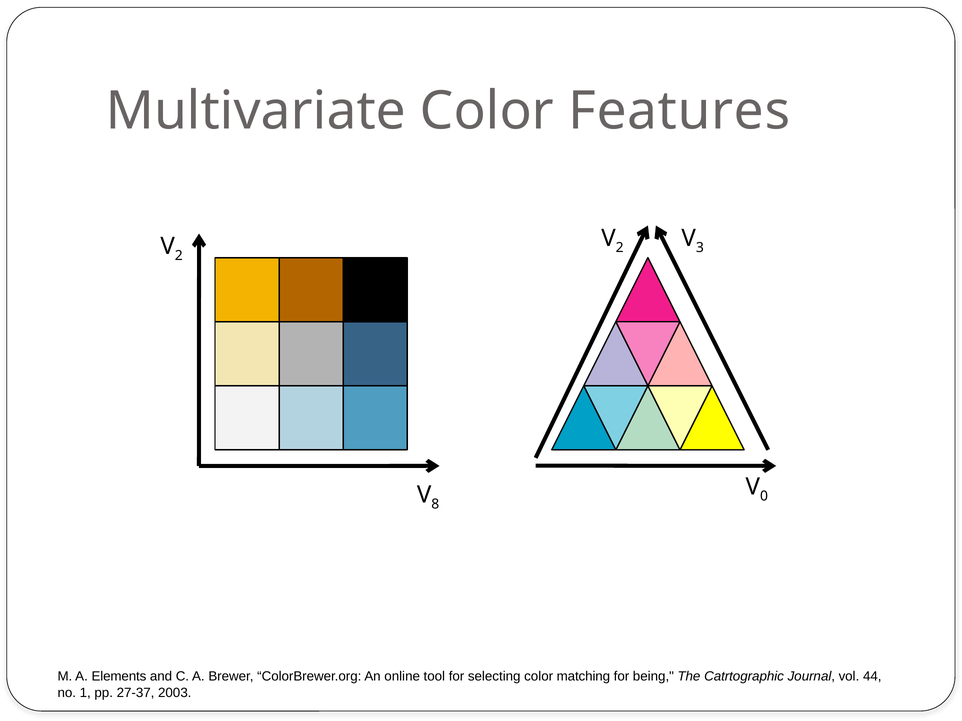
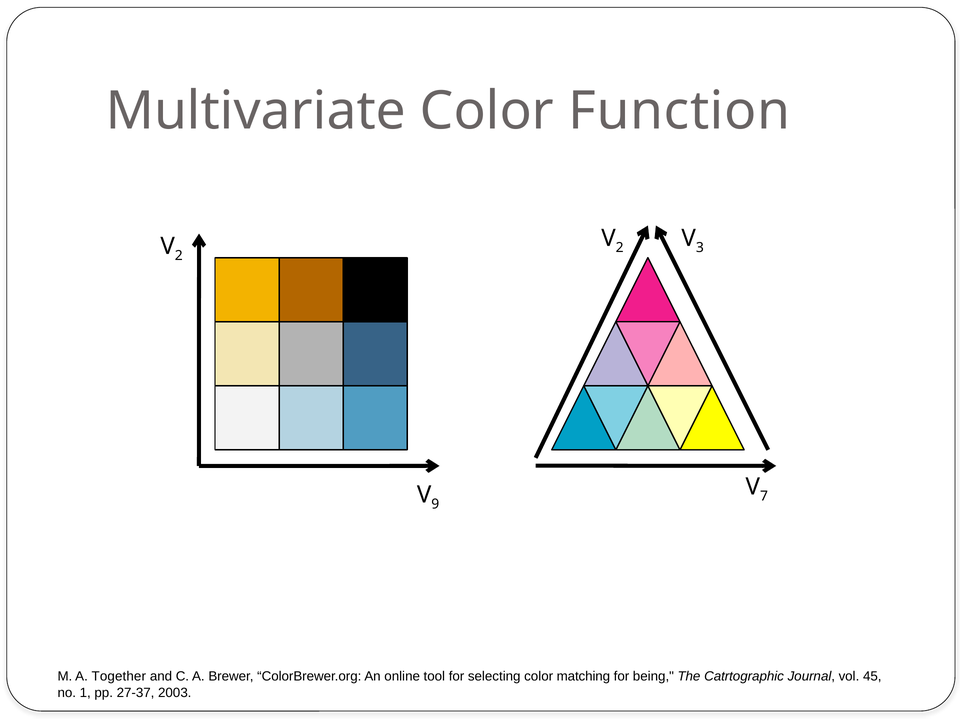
Features: Features -> Function (679, 111)
0: 0 -> 7 (764, 496)
8: 8 -> 9 (435, 504)
Elements: Elements -> Together (119, 677)
44: 44 -> 45 (872, 677)
